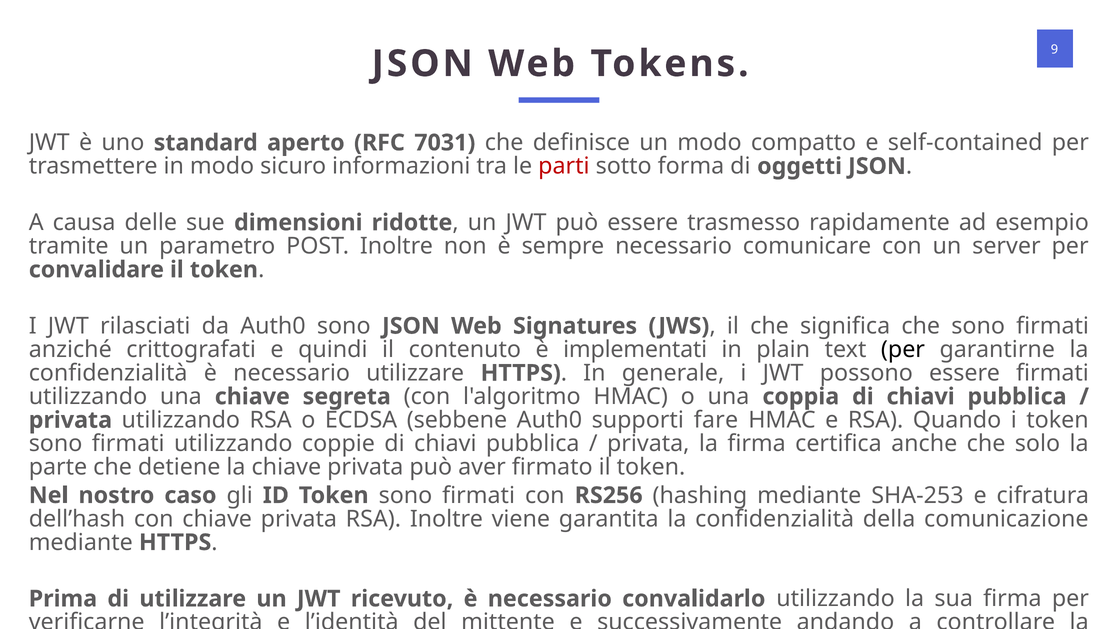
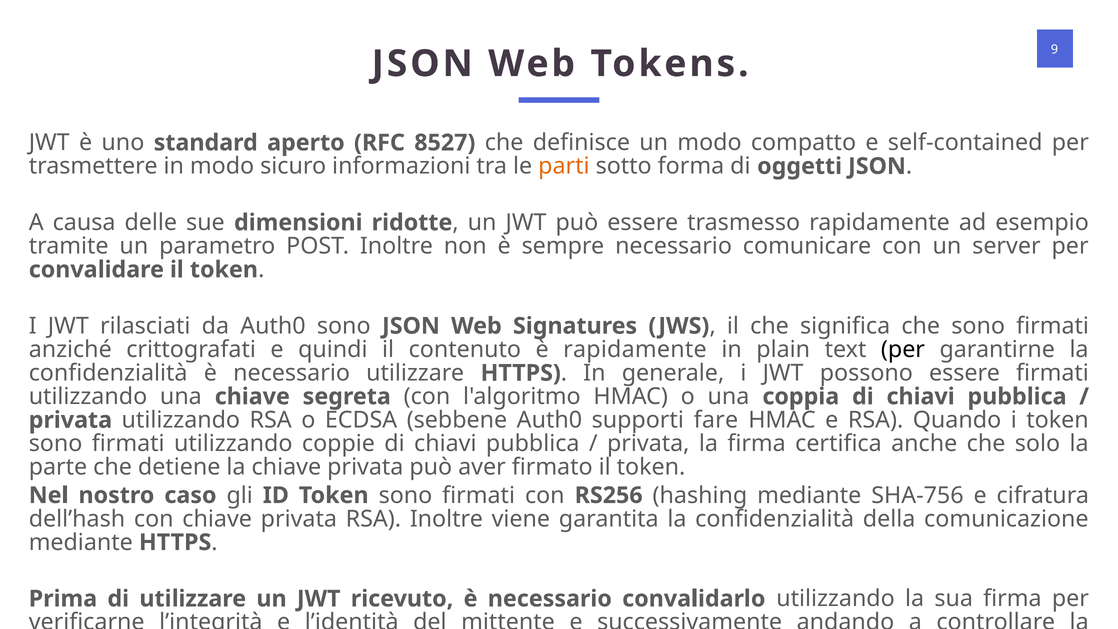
7031: 7031 -> 8527 (445, 143)
parti colour: red -> orange (564, 166)
è implementati: implementati -> rapidamente (635, 350)
SHA-253: SHA-253 -> SHA-756 (917, 495)
